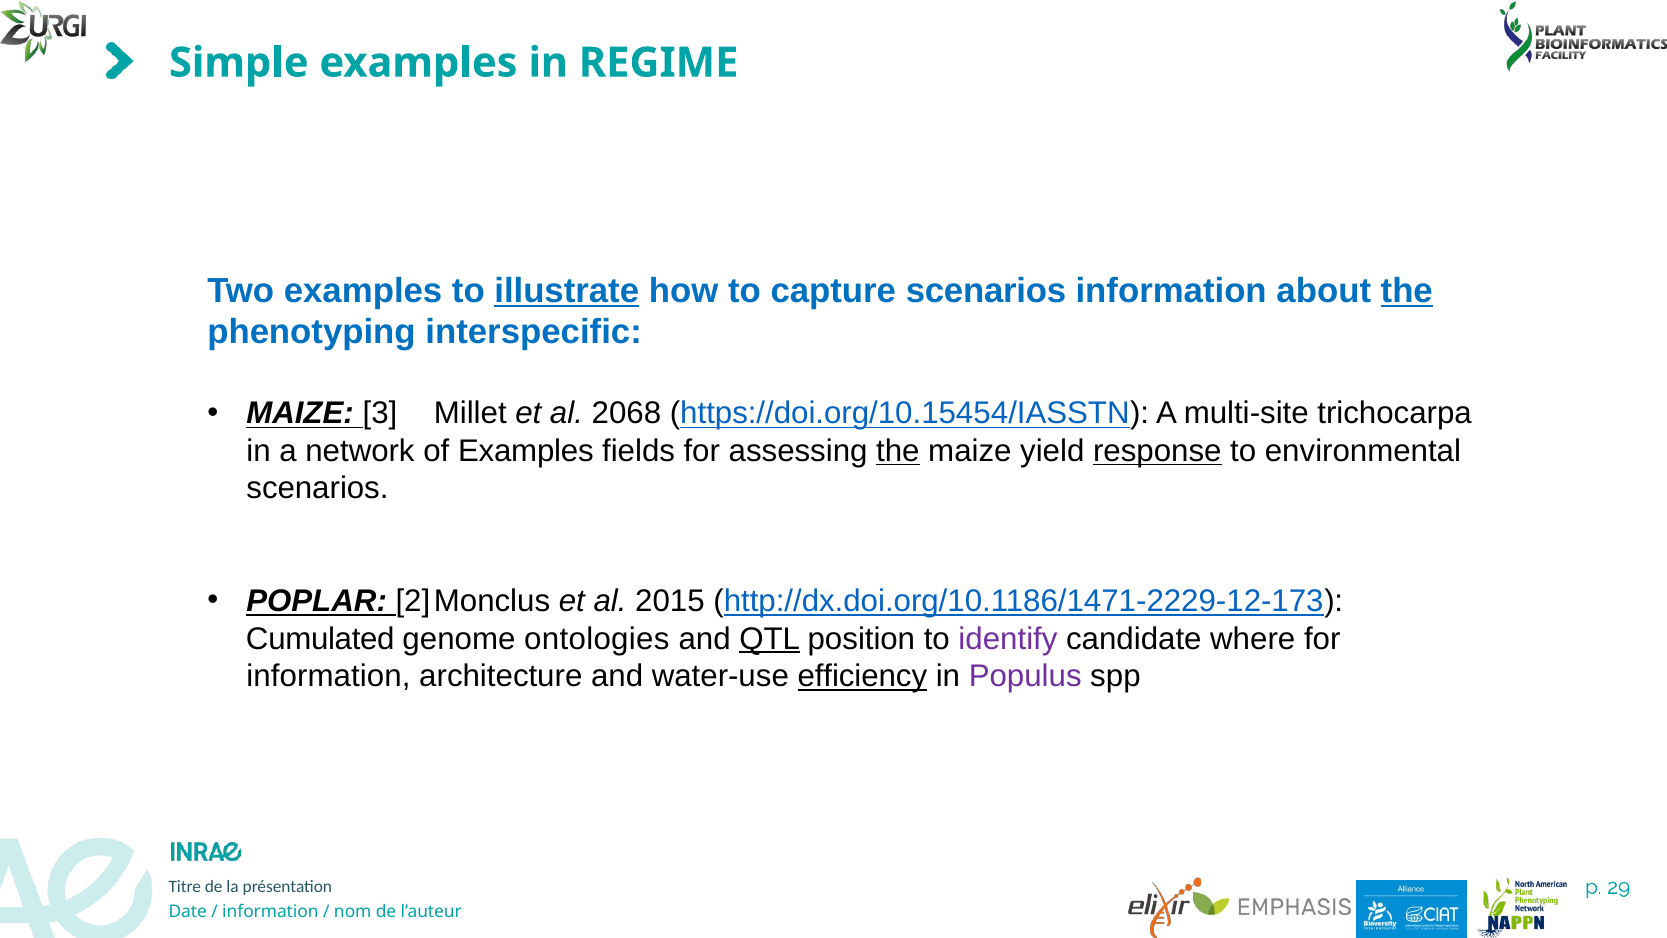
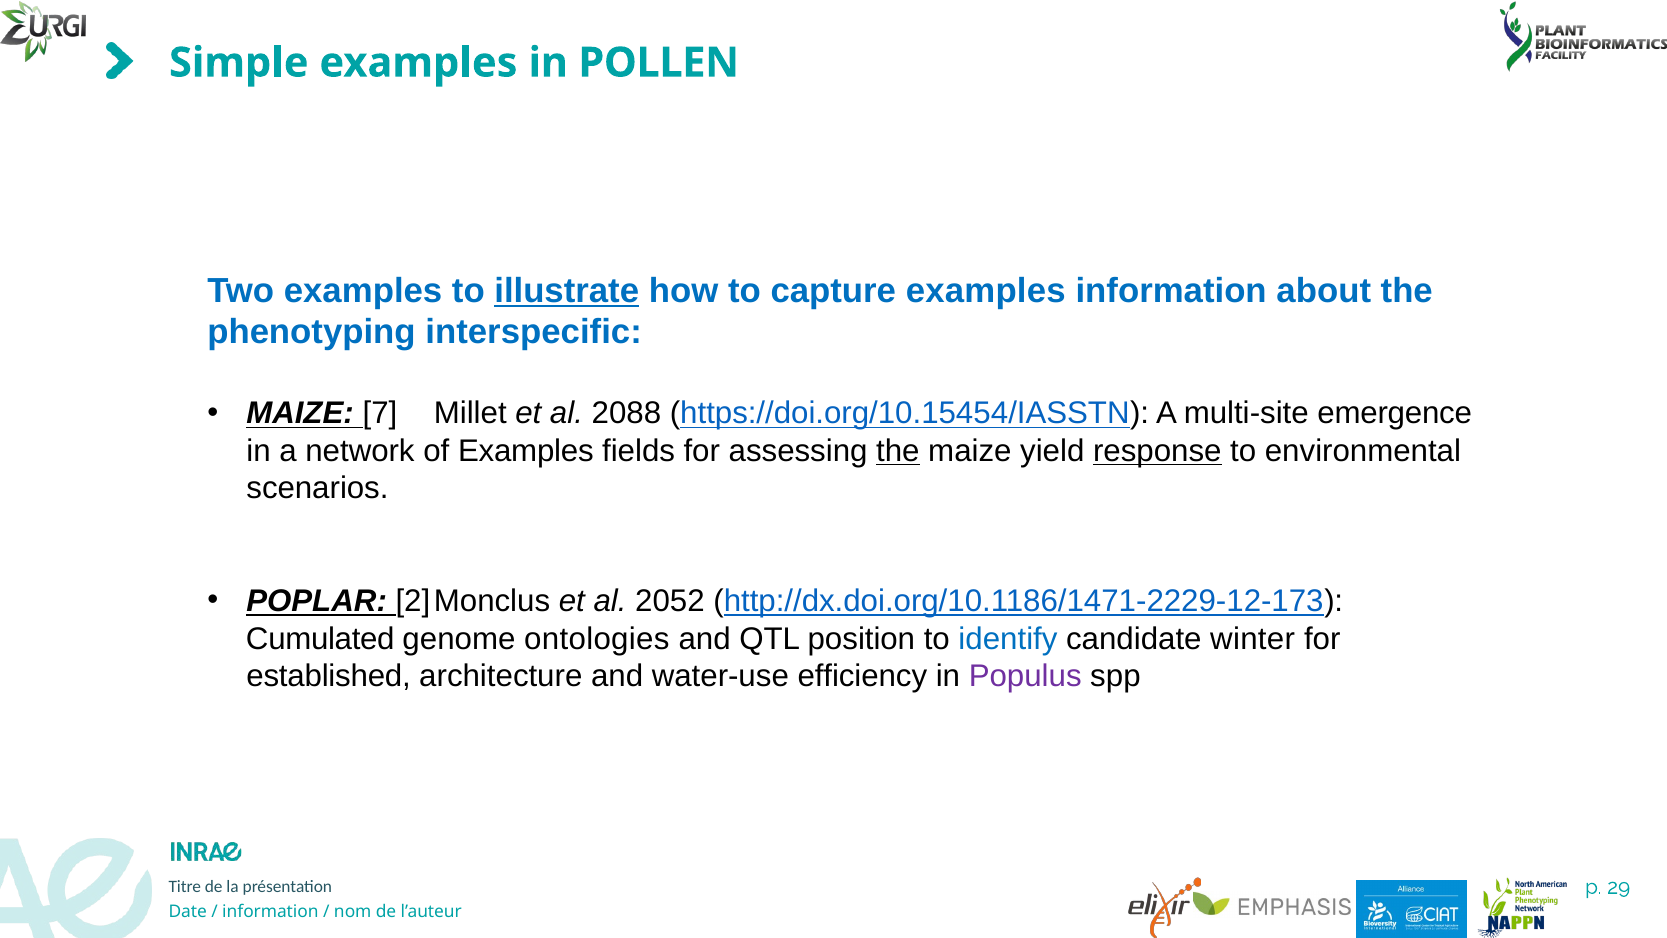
REGIME: REGIME -> POLLEN (659, 63)
capture scenarios: scenarios -> examples (986, 291)
the underline: present -> none (1407, 291)
3: 3 -> 7 (380, 413)
2068: 2068 -> 2088 (626, 413)
trichocarpa: trichocarpa -> emergence (1395, 413)
2015: 2015 -> 2052 (670, 601)
QTL underline: present -> none (770, 638)
identify colour: purple -> blue (1008, 638)
where: where -> winter (1253, 638)
information: information -> established (329, 676)
efficiency underline: present -> none (862, 676)
